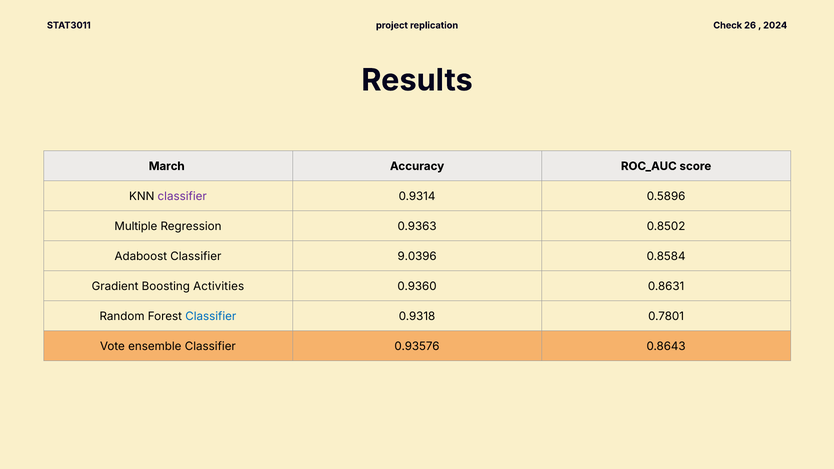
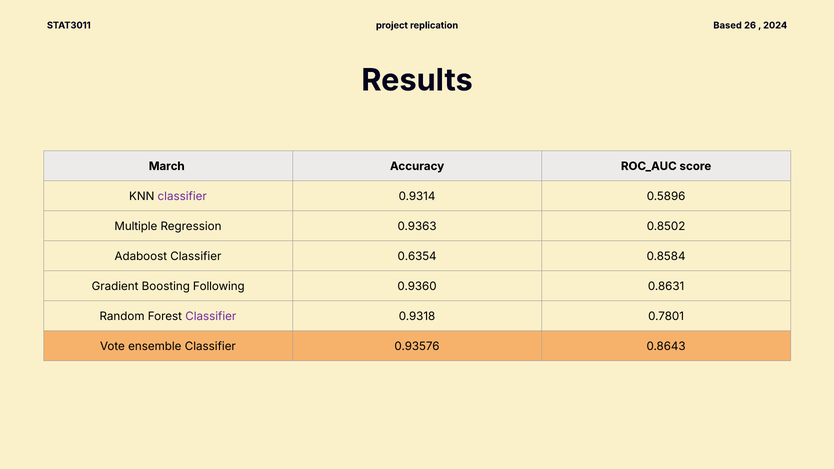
Check: Check -> Based (728, 25)
9.0396: 9.0396 -> 0.6354 (417, 256)
Activities: Activities -> Following (219, 286)
Classifier colour: blue -> purple (211, 316)
